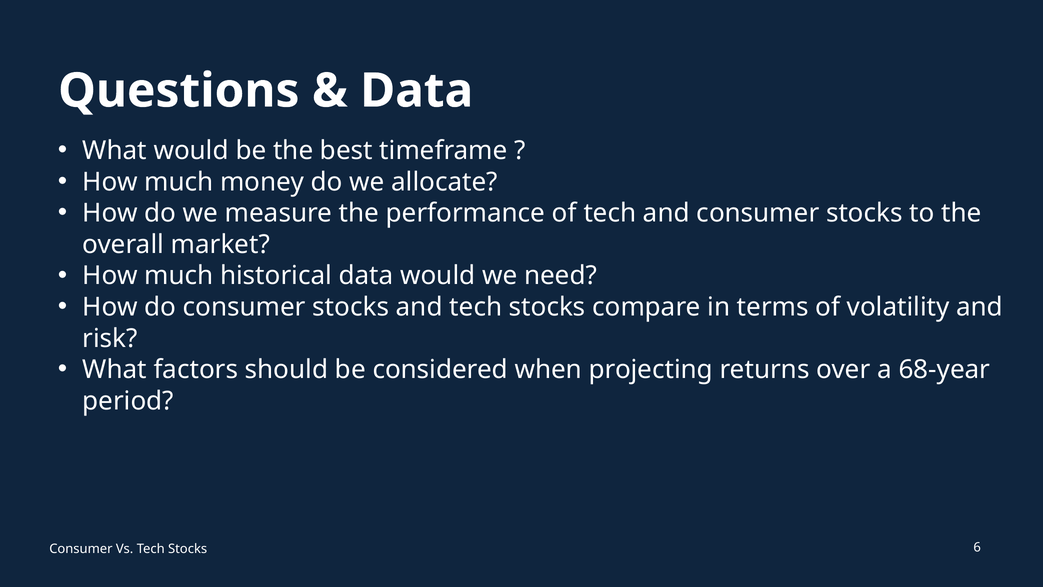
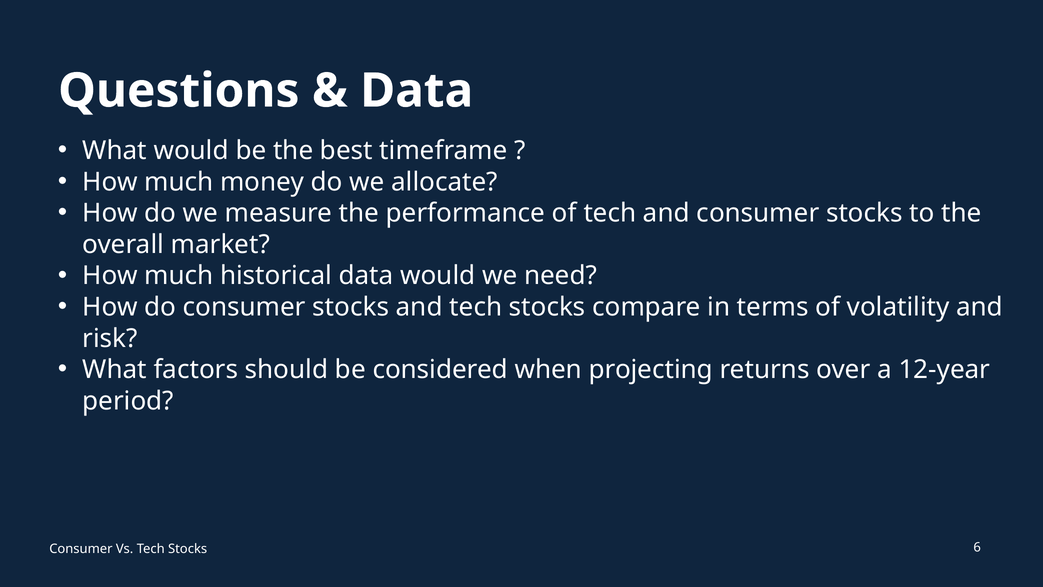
68-year: 68-year -> 12-year (944, 370)
